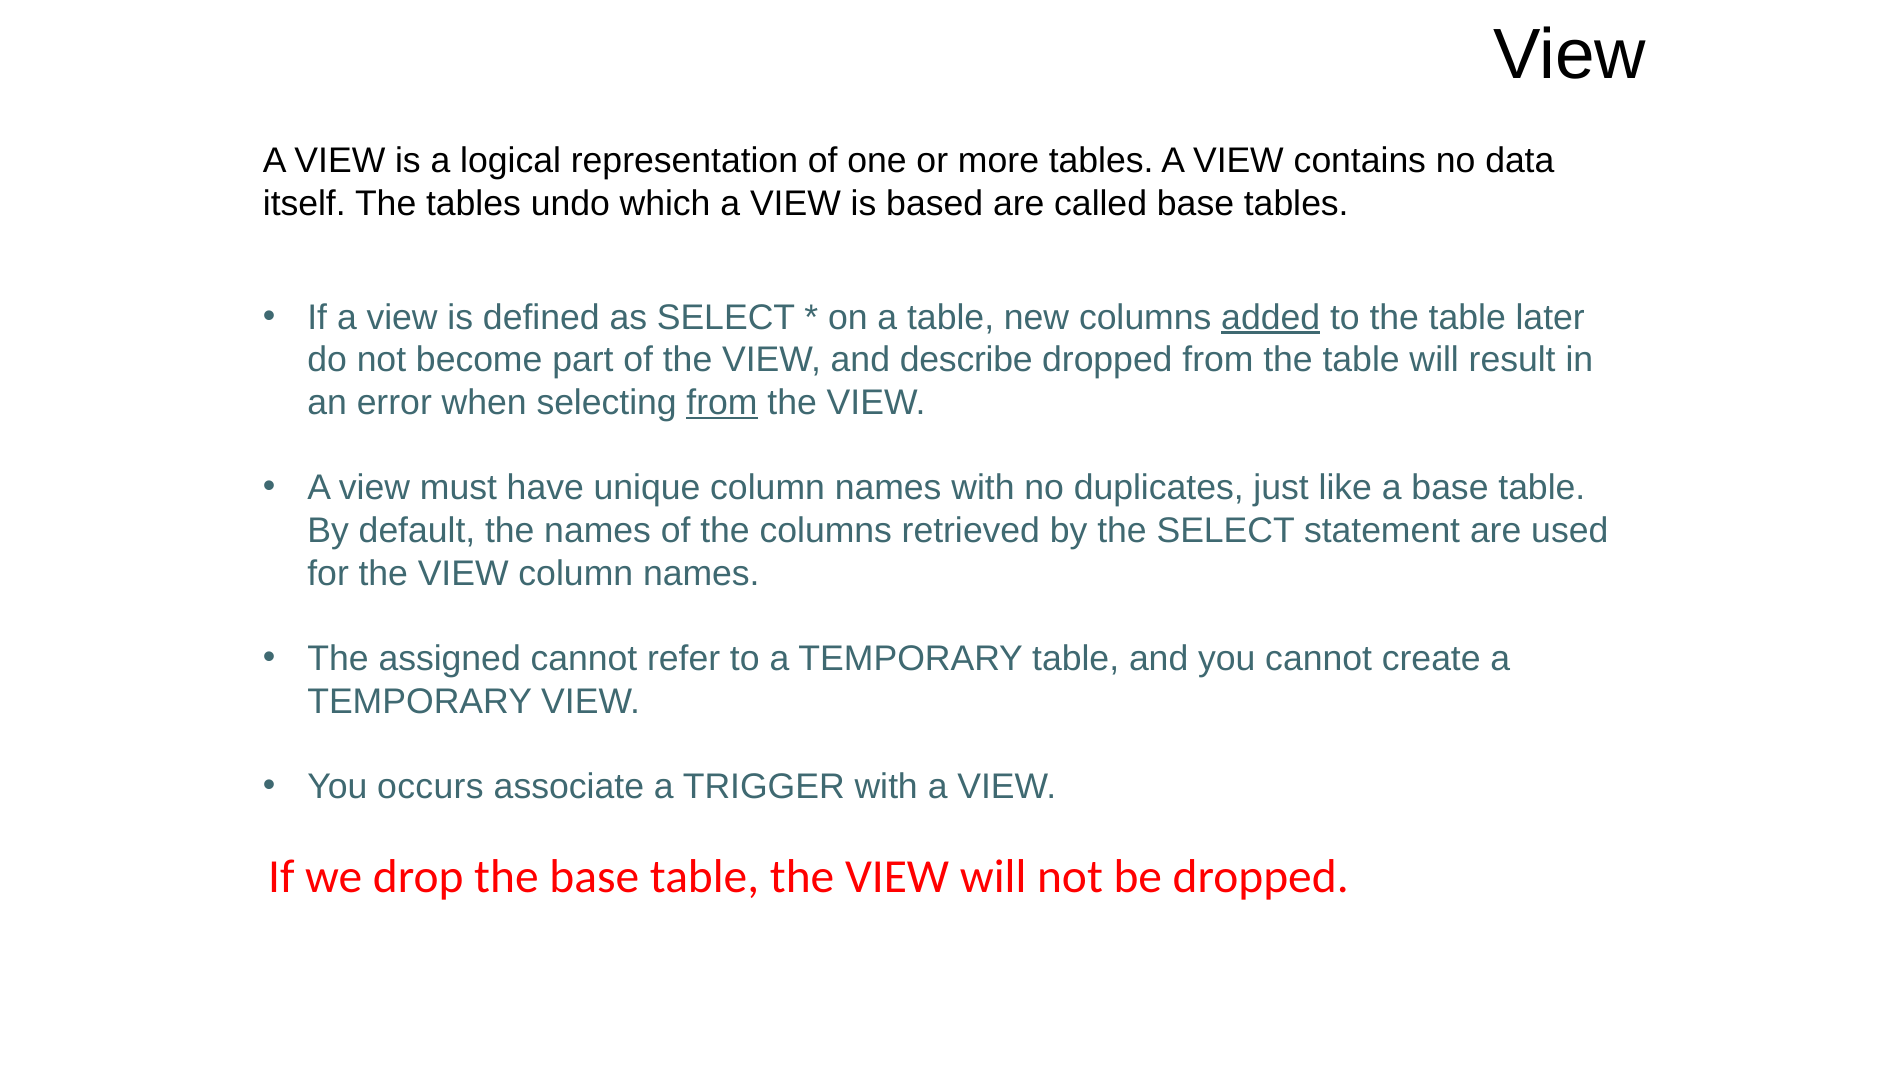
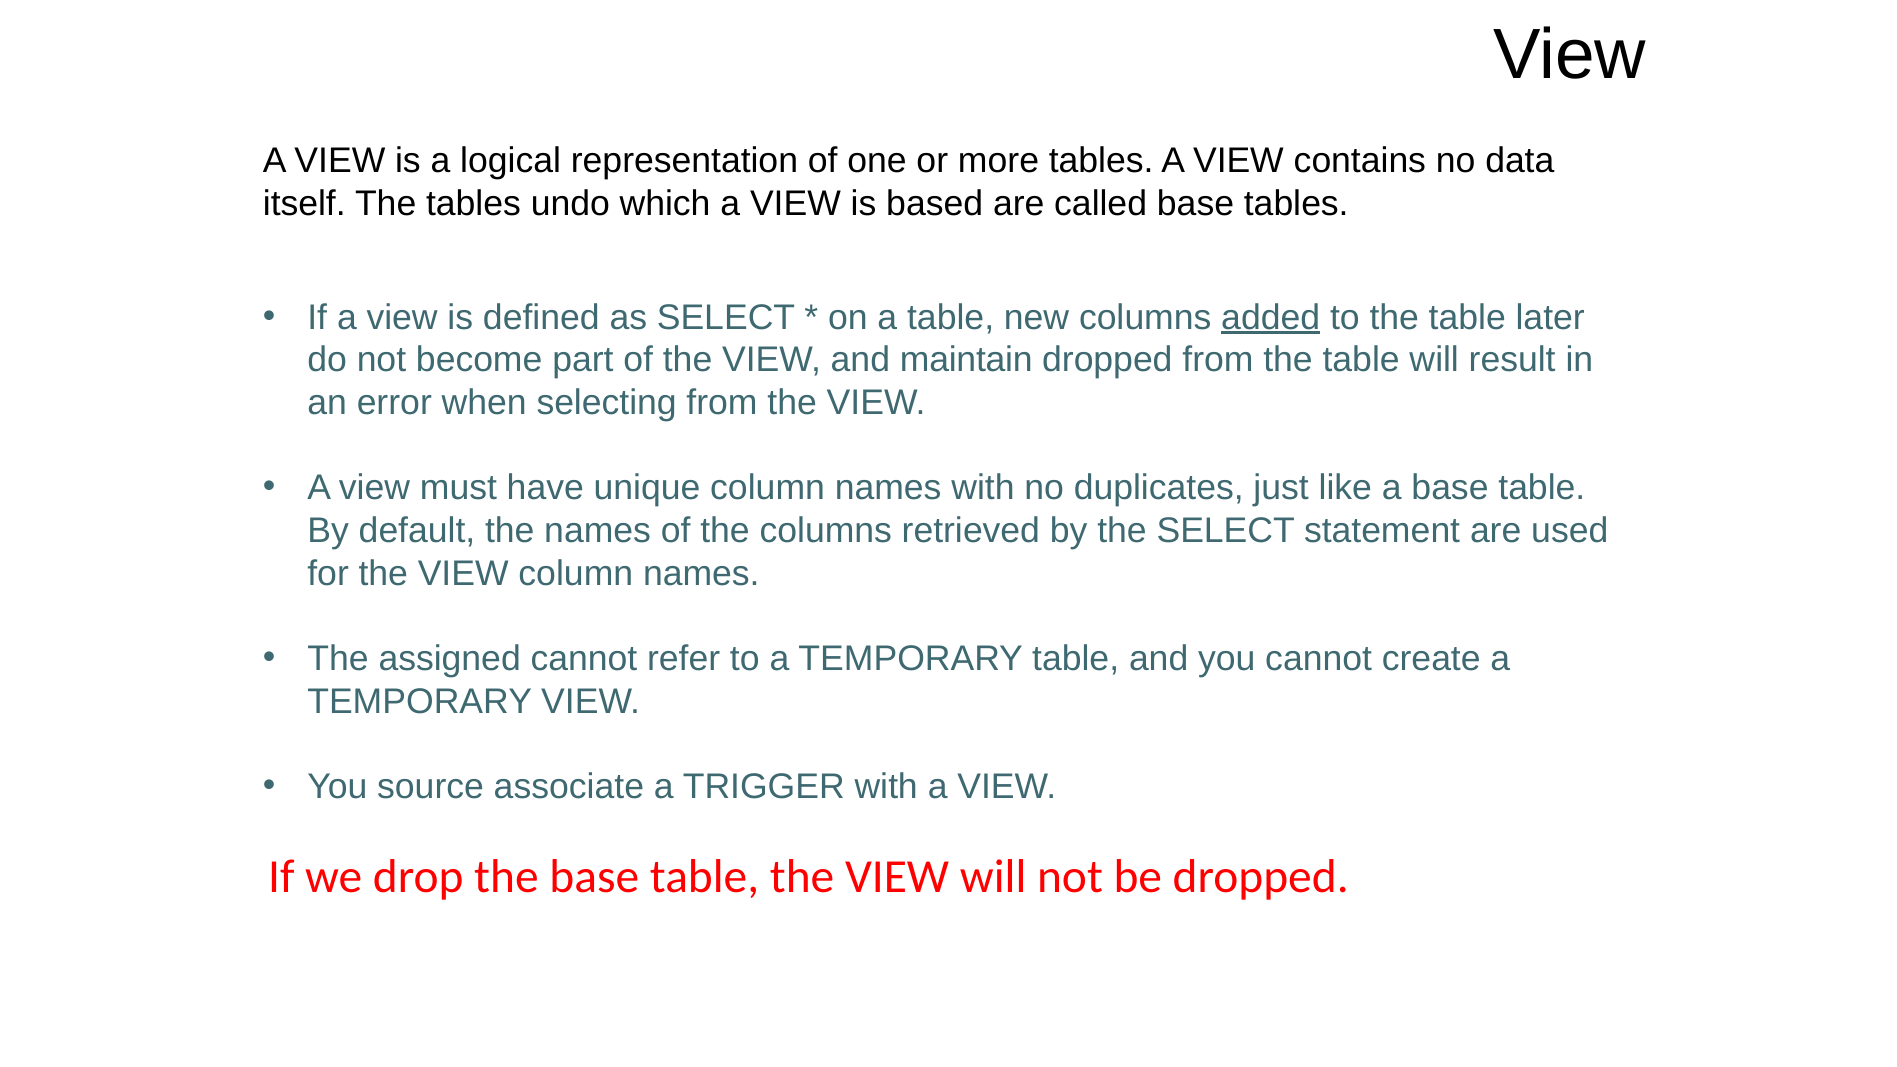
describe: describe -> maintain (966, 360)
from underline: present -> none (722, 403)
occurs: occurs -> source (431, 787)
